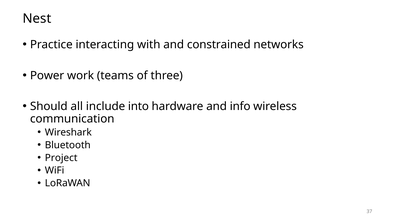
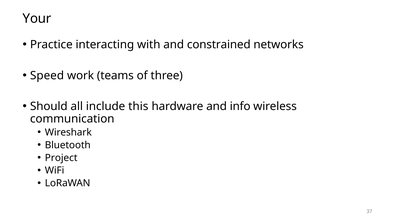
Nest: Nest -> Your (37, 18)
Power: Power -> Speed (47, 76)
into: into -> this (138, 106)
